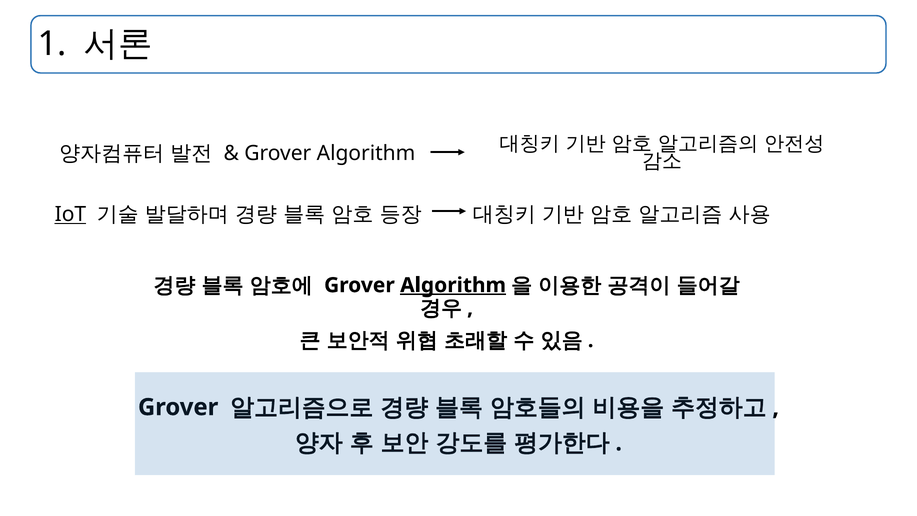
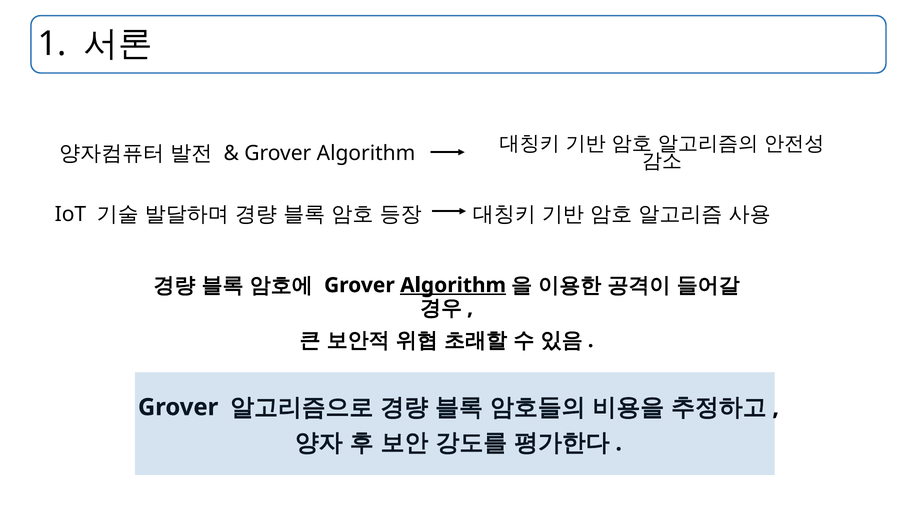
IoT underline: present -> none (70, 214)
